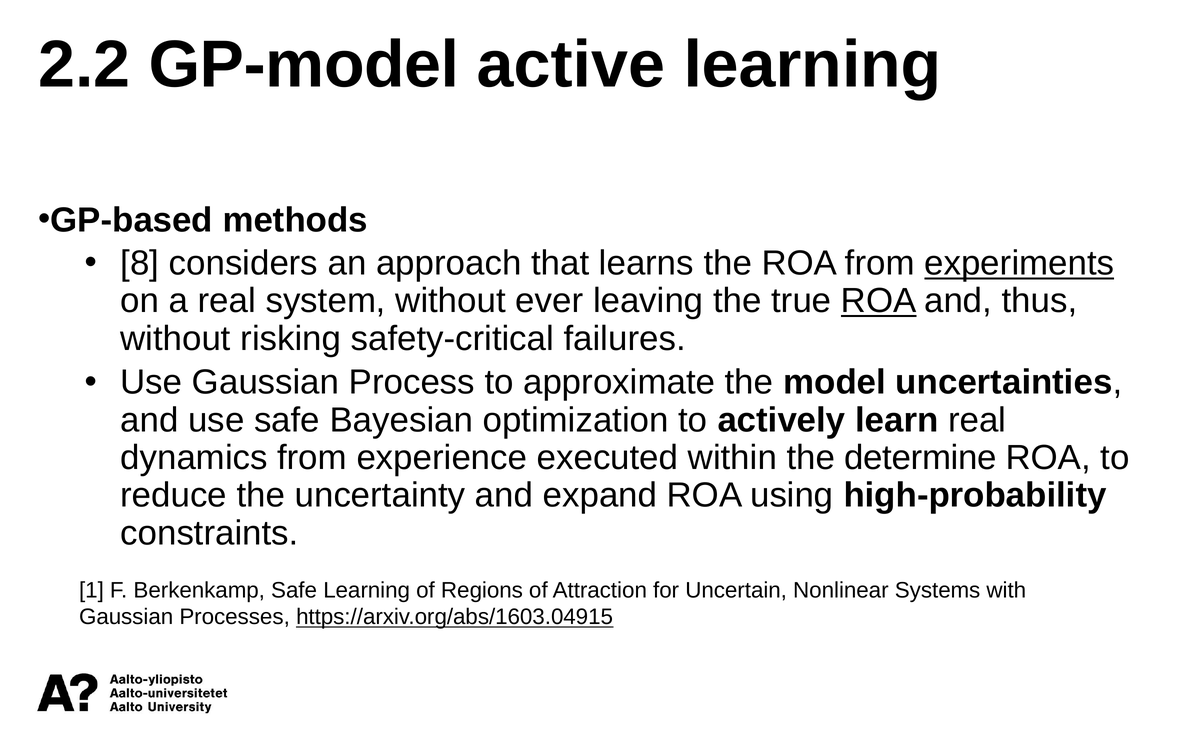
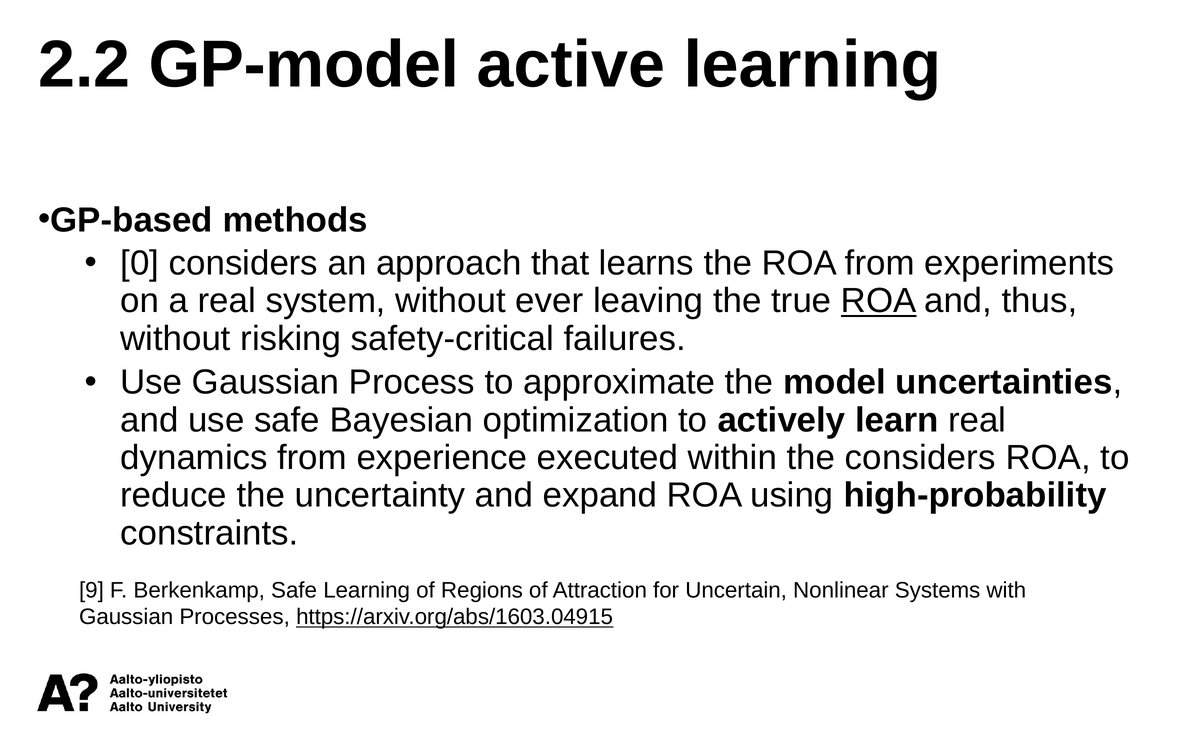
8: 8 -> 0 (140, 264)
experiments underline: present -> none (1019, 264)
the determine: determine -> considers (920, 458)
1: 1 -> 9 (91, 591)
